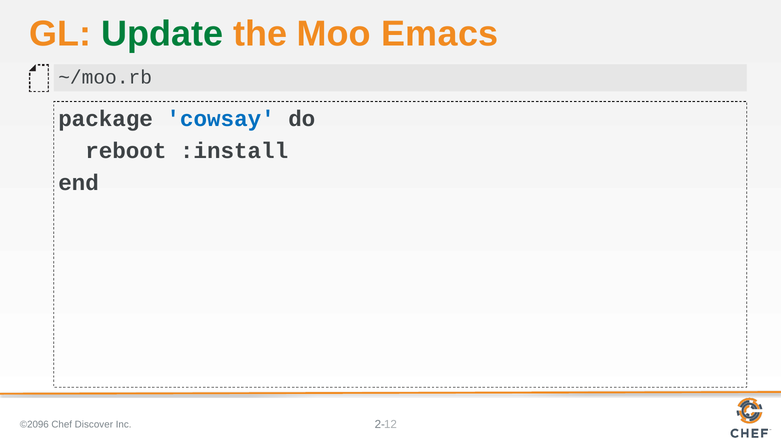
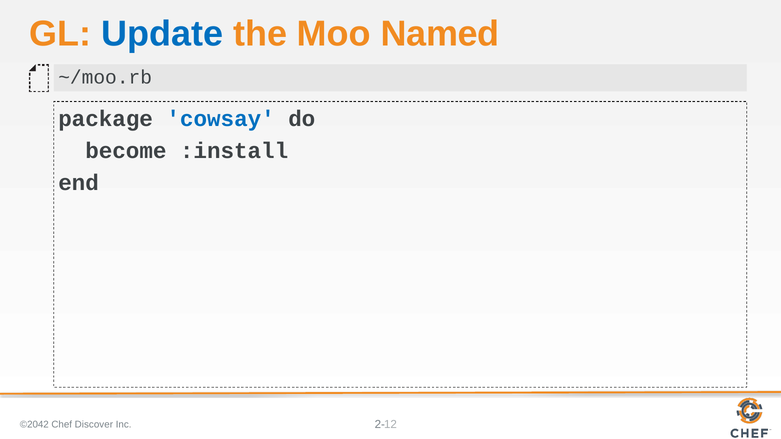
Update colour: green -> blue (162, 34)
Emacs: Emacs -> Named (440, 34)
reboot: reboot -> become (126, 151)
©2096: ©2096 -> ©2042 (34, 425)
